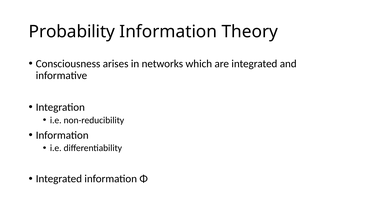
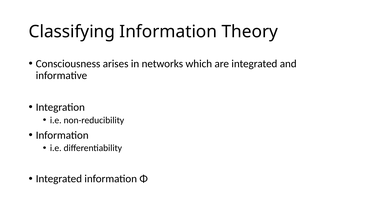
Probability: Probability -> Classifying (72, 32)
